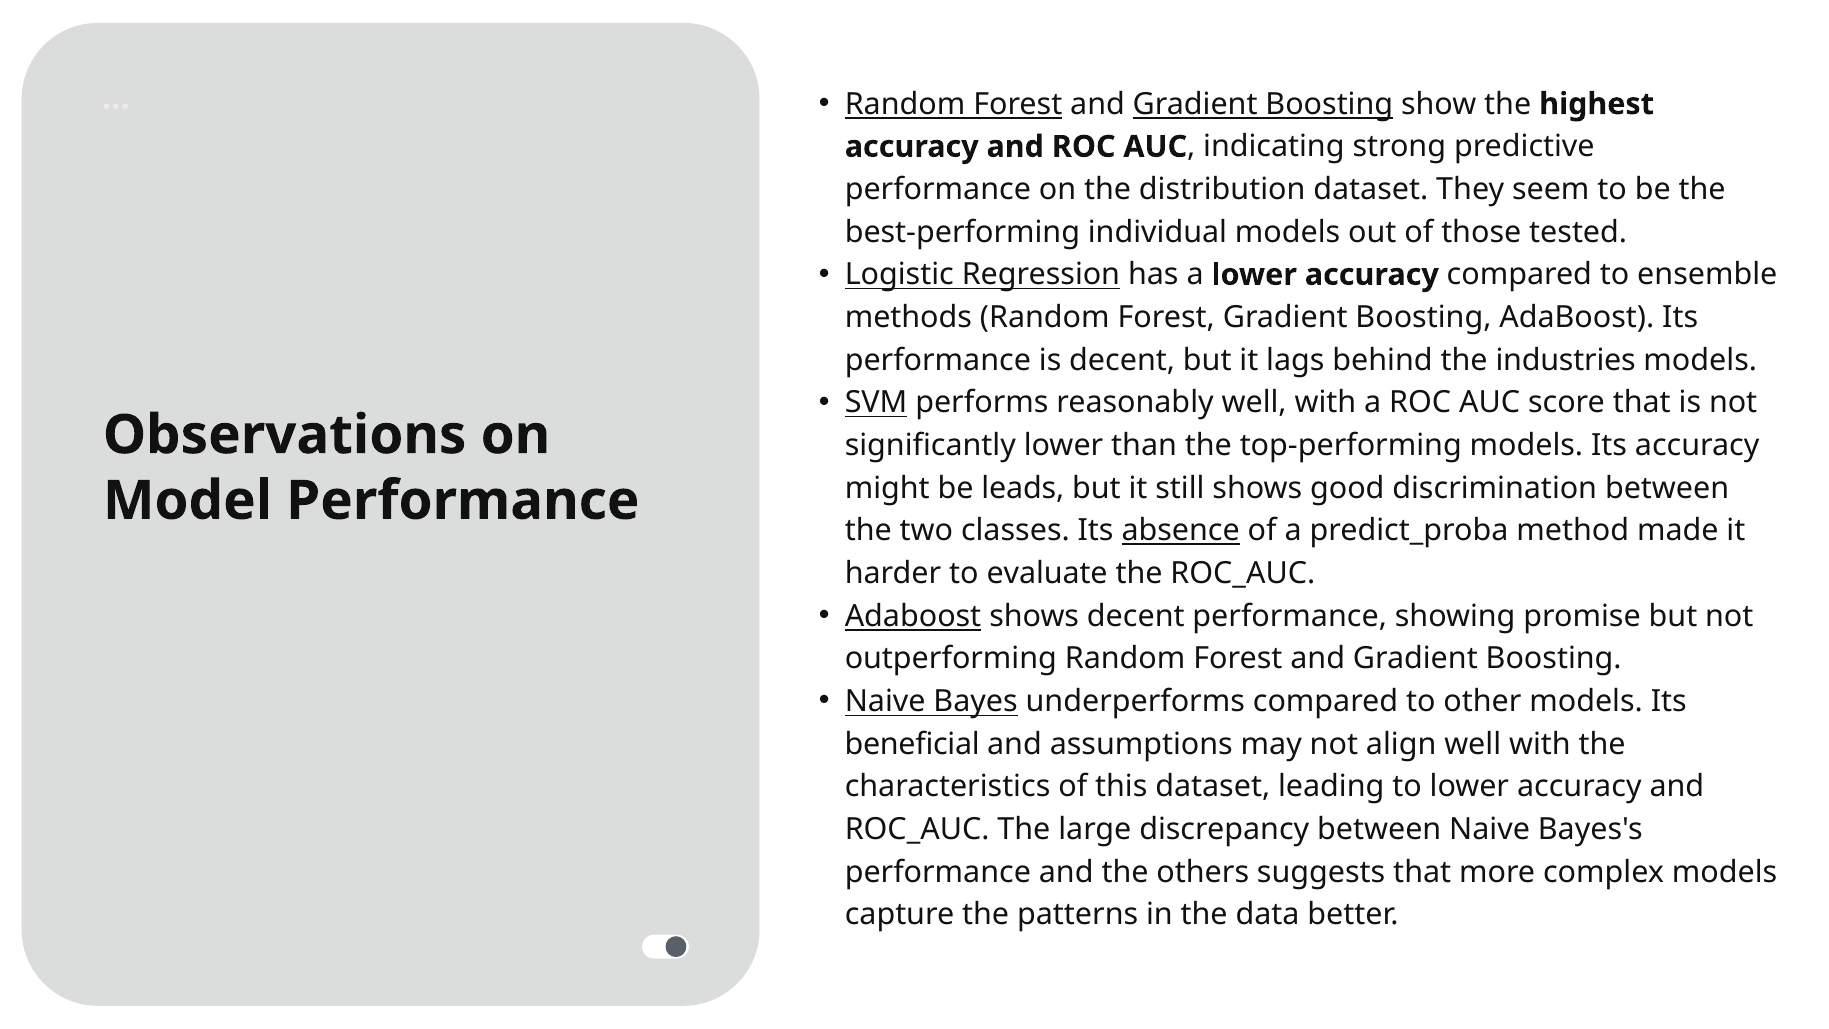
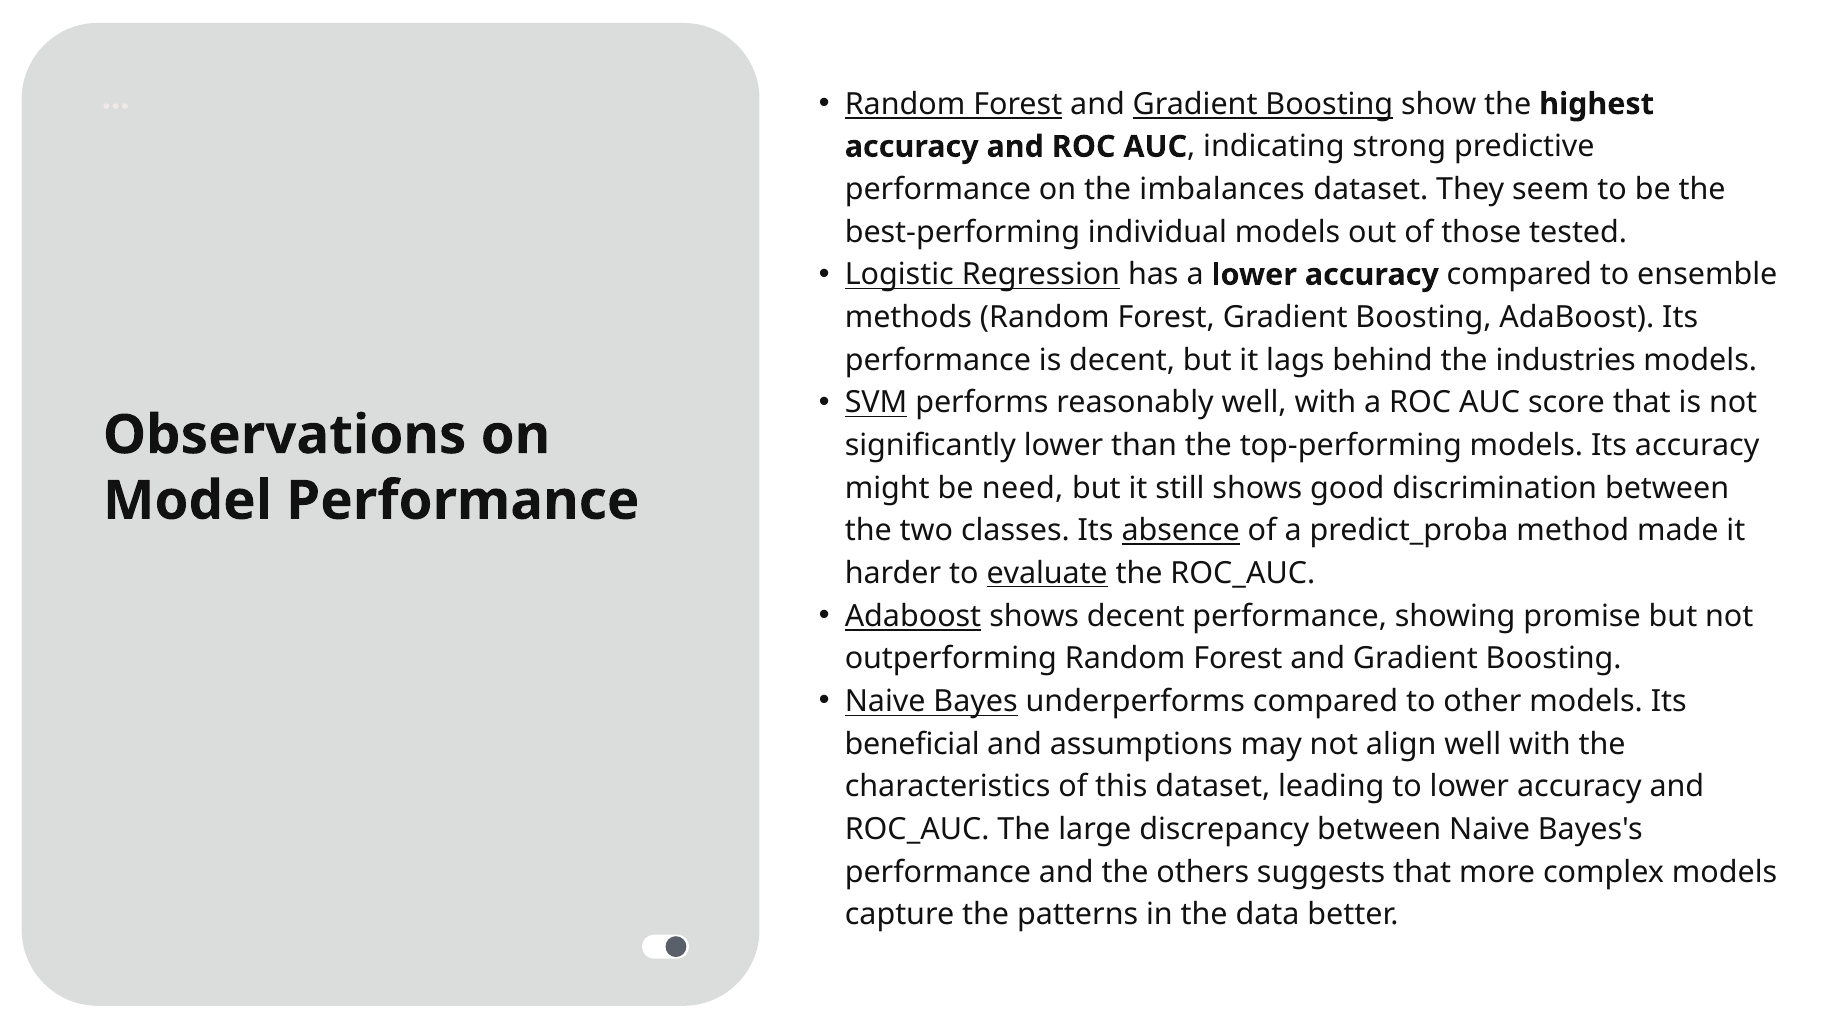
distribution: distribution -> imbalances (1222, 189)
leads: leads -> need (1023, 488)
evaluate underline: none -> present (1047, 573)
